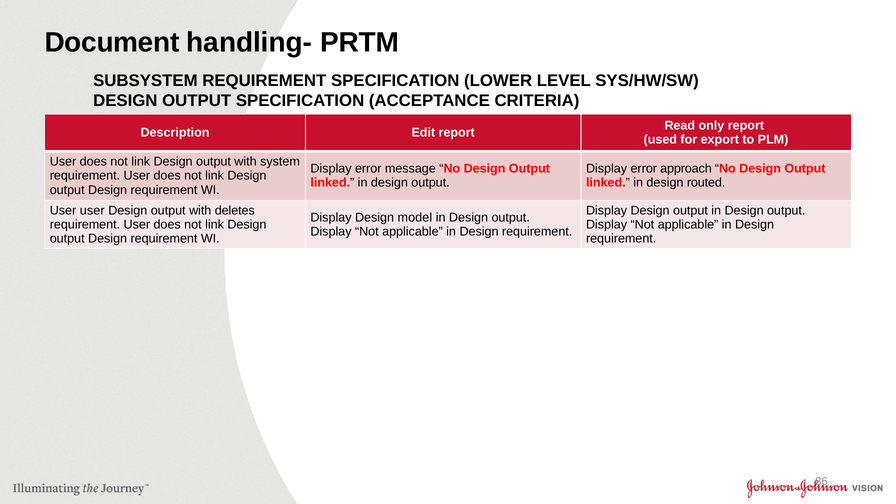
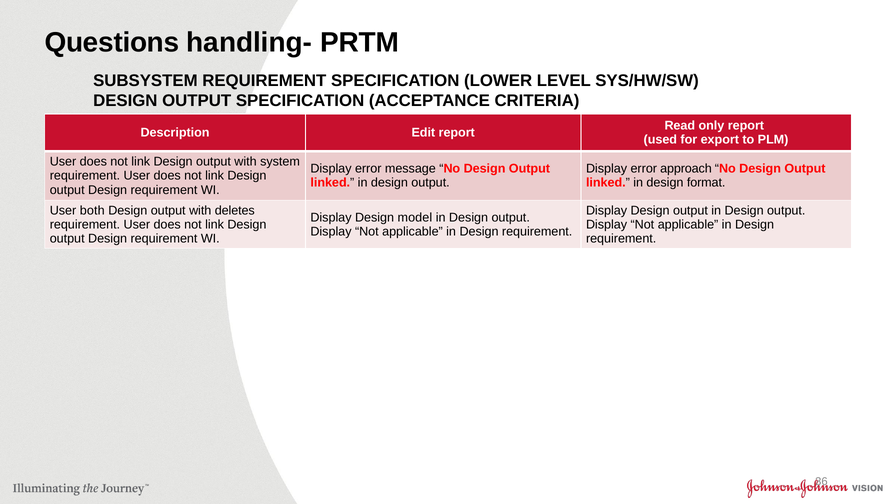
Document: Document -> Questions (112, 42)
routed: routed -> format (706, 183)
User user: user -> both (92, 210)
